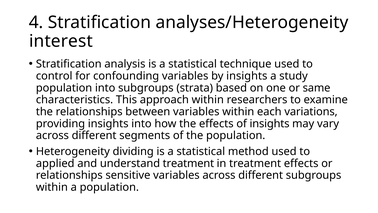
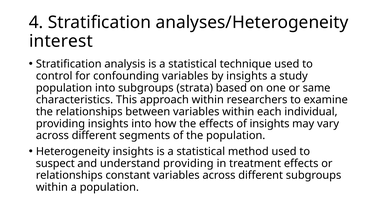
variations: variations -> individual (311, 112)
Heterogeneity dividing: dividing -> insights (133, 151)
applied: applied -> suspect (55, 163)
understand treatment: treatment -> providing (188, 163)
sensitive: sensitive -> constant (128, 175)
